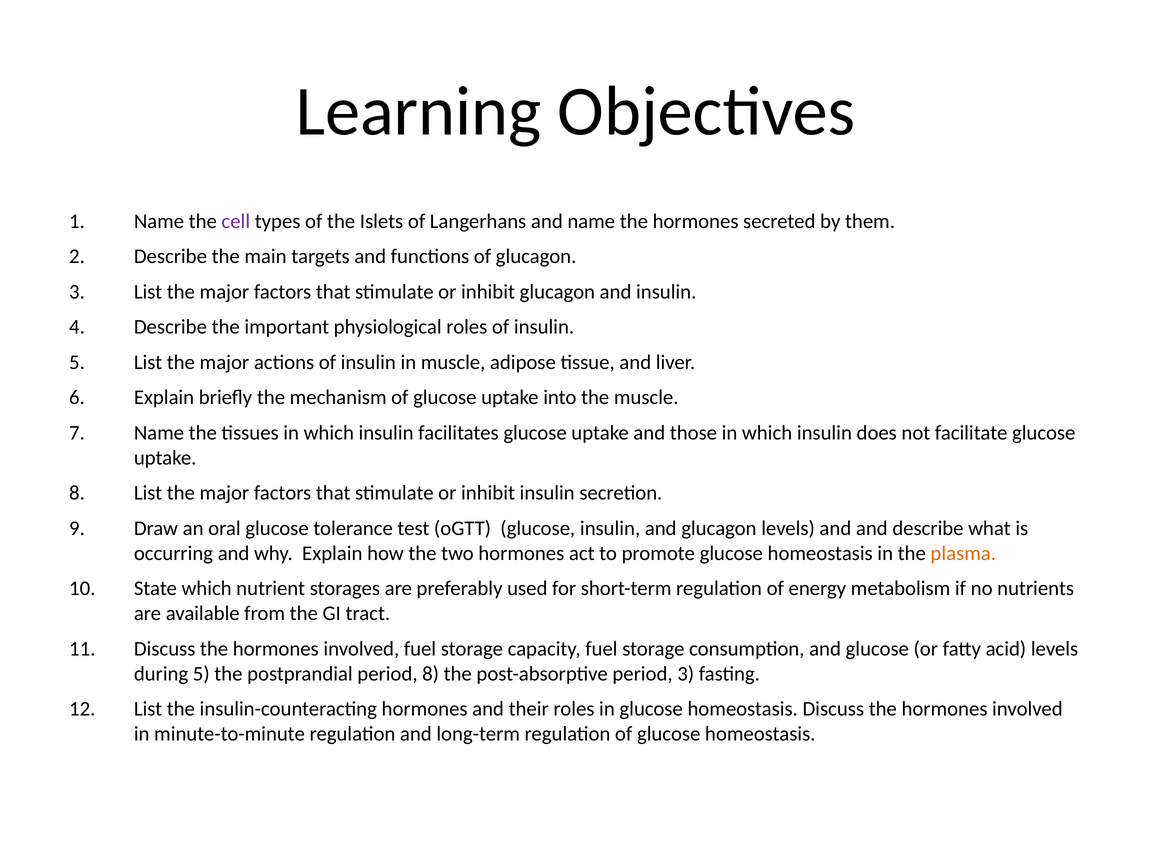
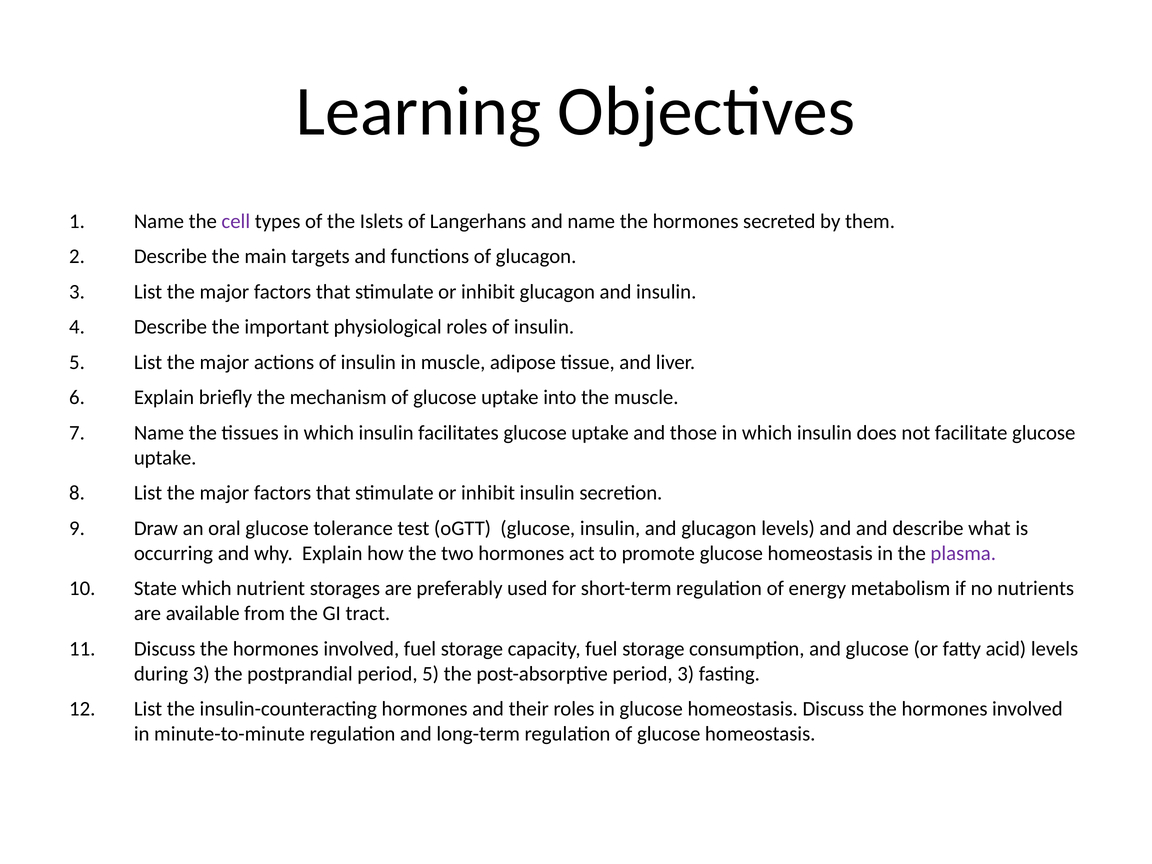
plasma colour: orange -> purple (963, 553)
during 5: 5 -> 3 (201, 674)
period 8: 8 -> 5 (431, 674)
